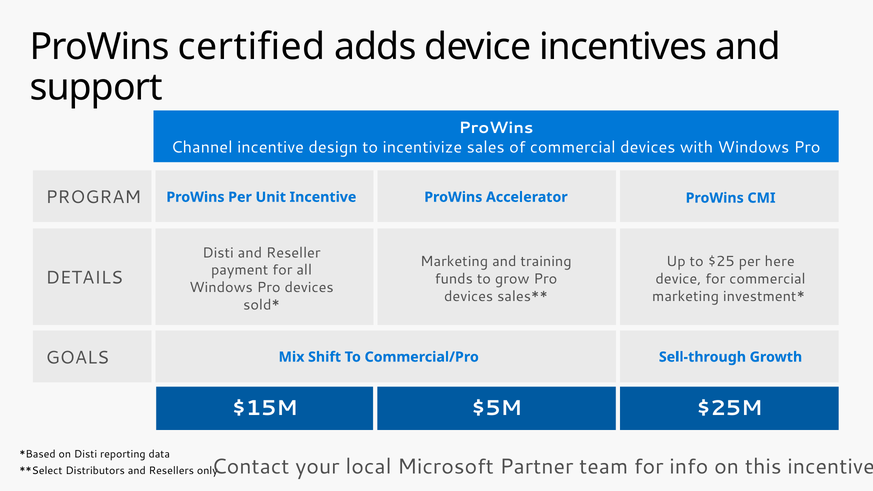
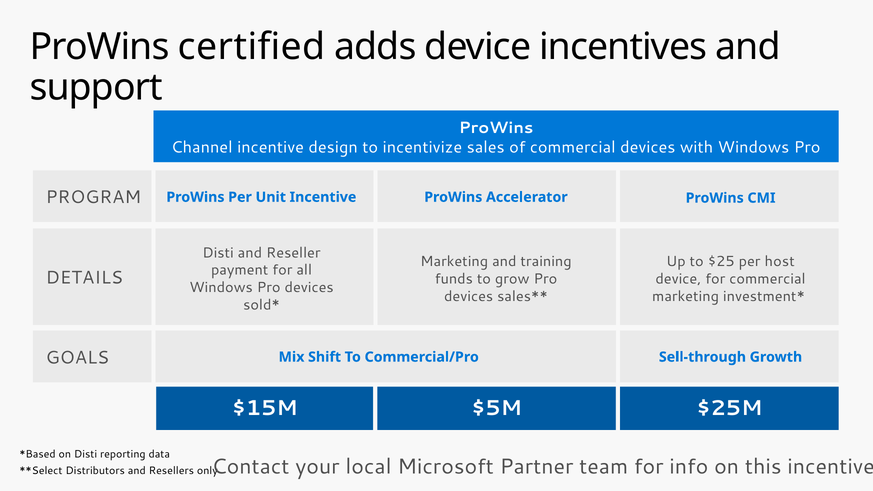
here: here -> host (780, 261)
